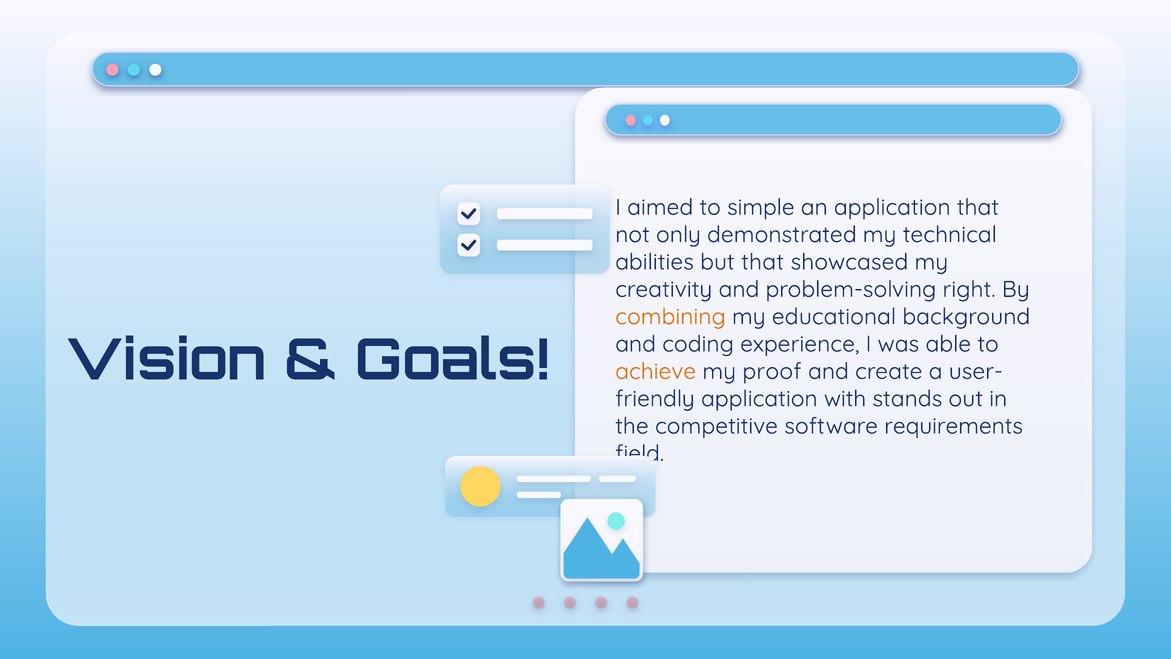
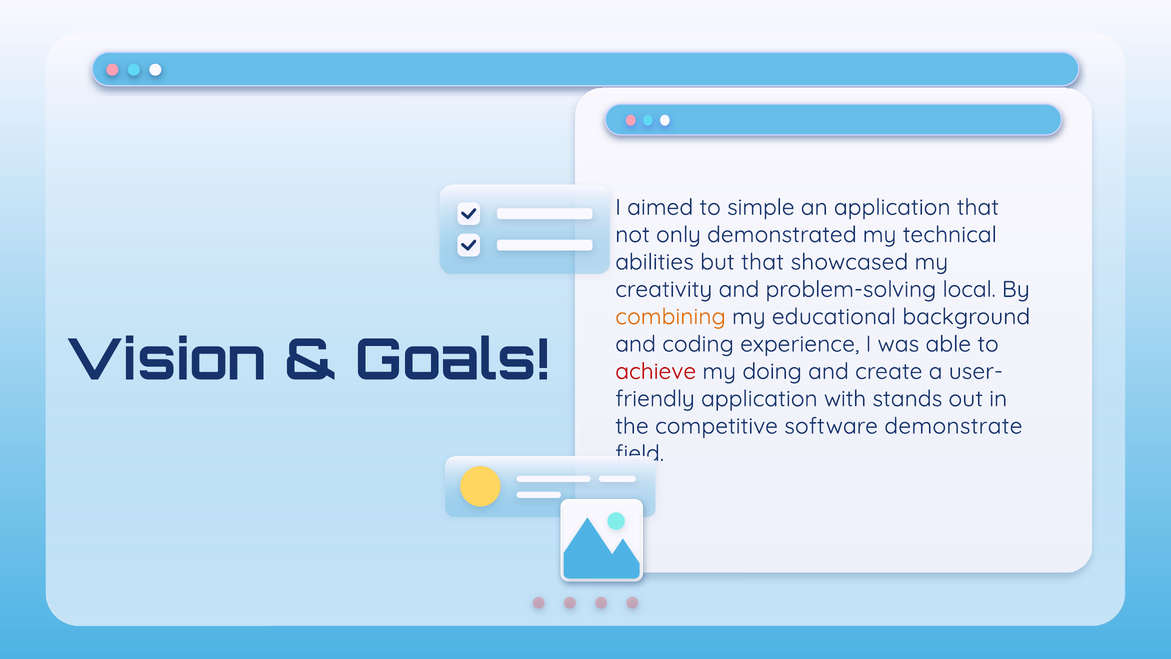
right: right -> local (969, 289)
achieve colour: orange -> red (656, 371)
proof: proof -> doing (772, 371)
requirements: requirements -> demonstrate (953, 426)
